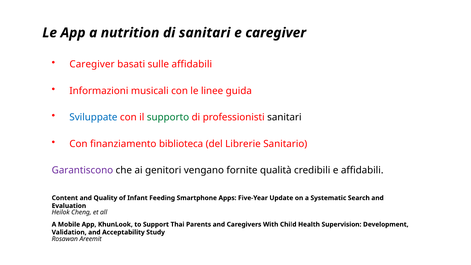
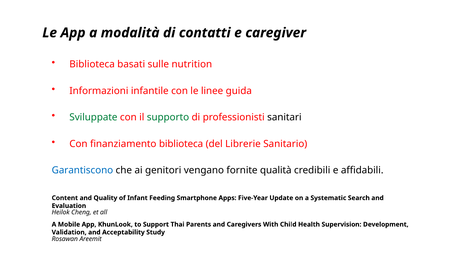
nutrition: nutrition -> modalità (130, 33)
di sanitari: sanitari -> contatti (205, 33)
Caregiver: Caregiver -> Biblioteca (92, 64)
sulle affidabili: affidabili -> nutrition (192, 64)
musicali: musicali -> infantile (150, 91)
Sviluppate colour: blue -> green (93, 117)
Garantiscono colour: purple -> blue (82, 170)
